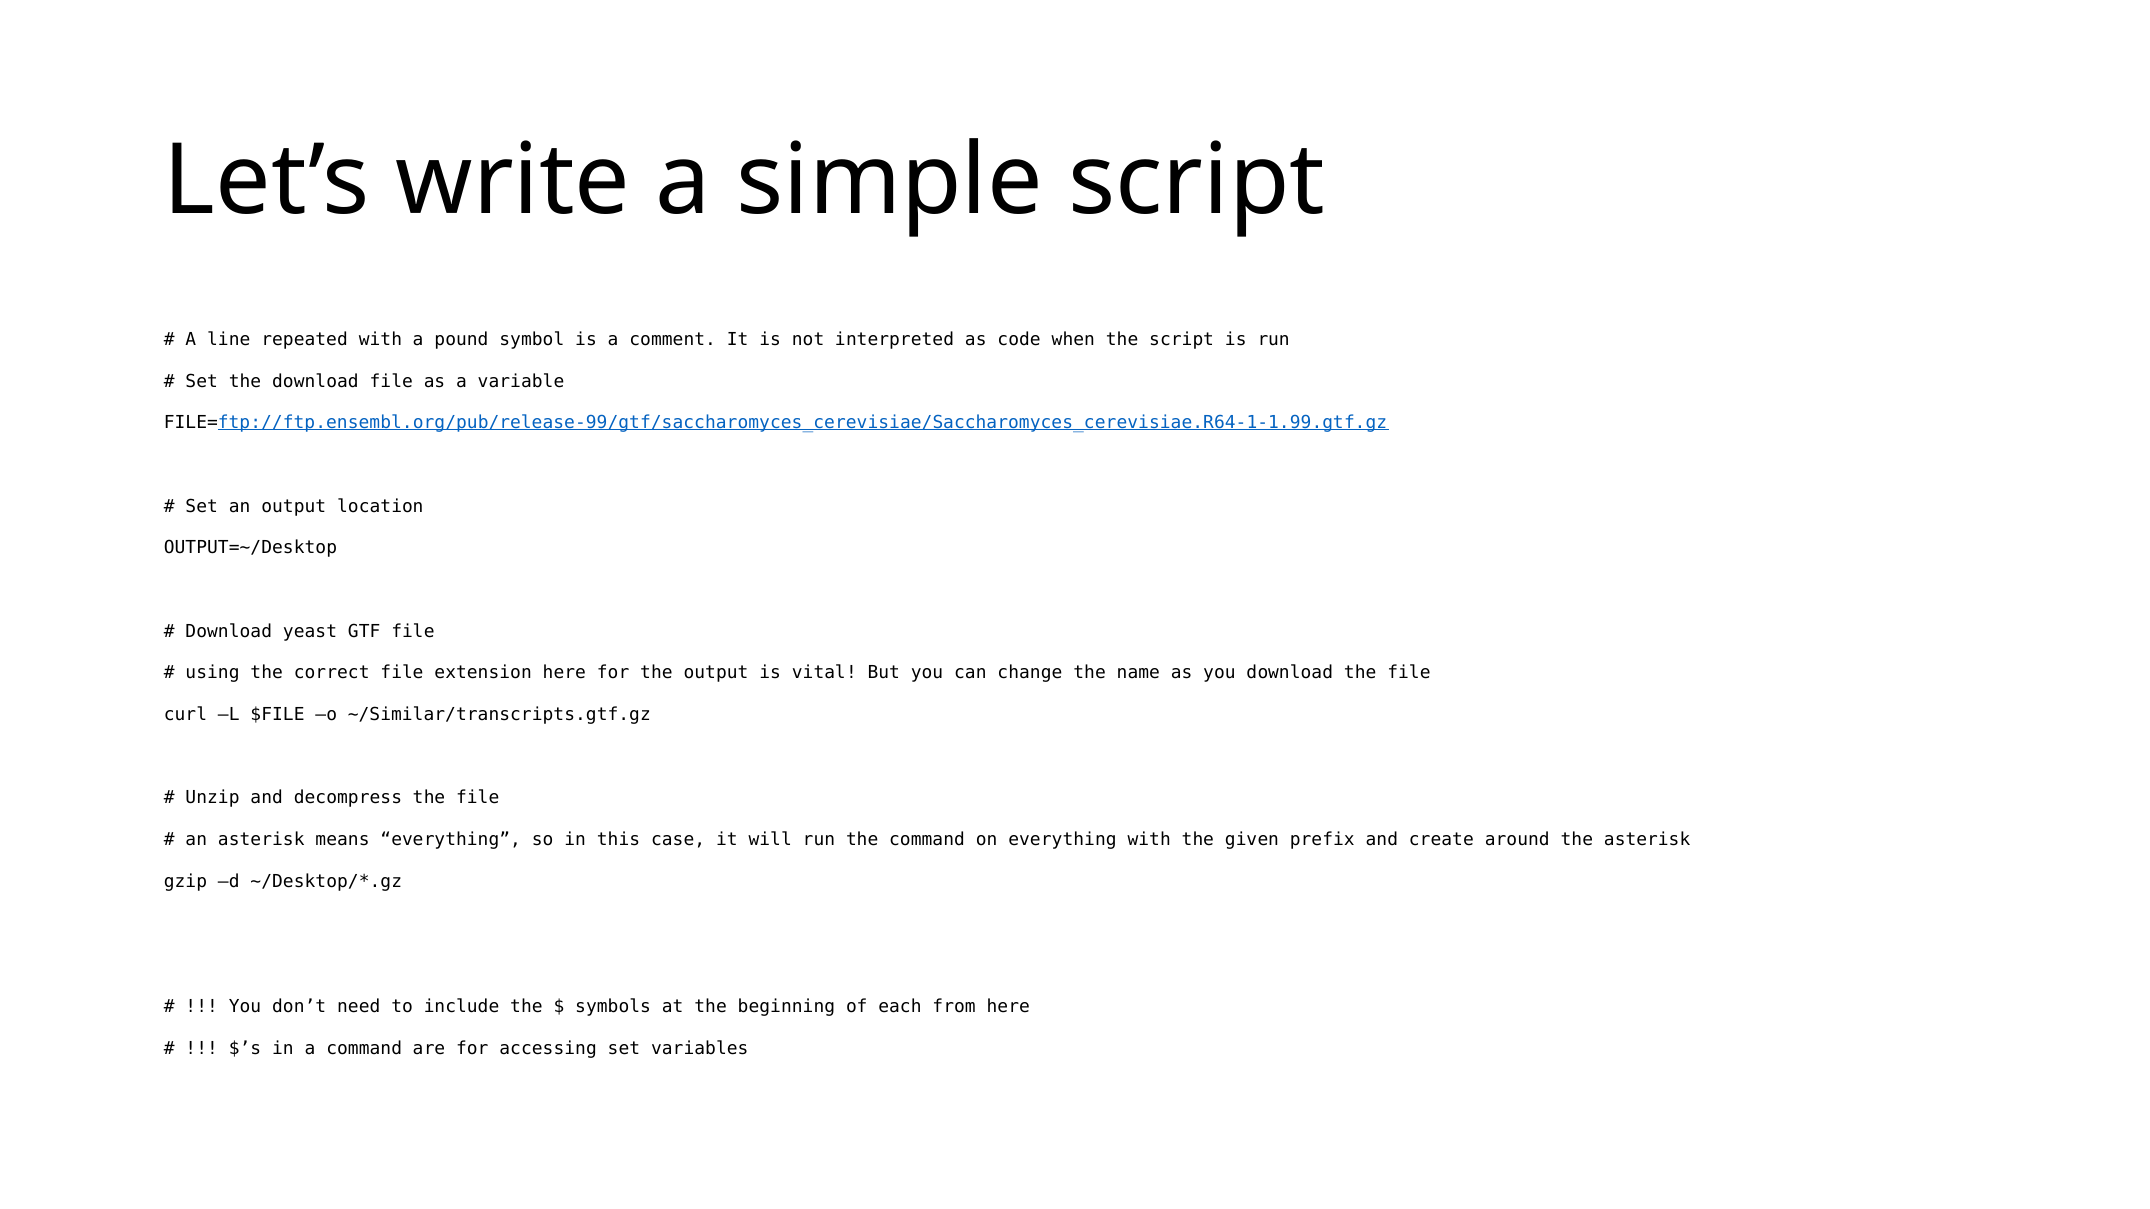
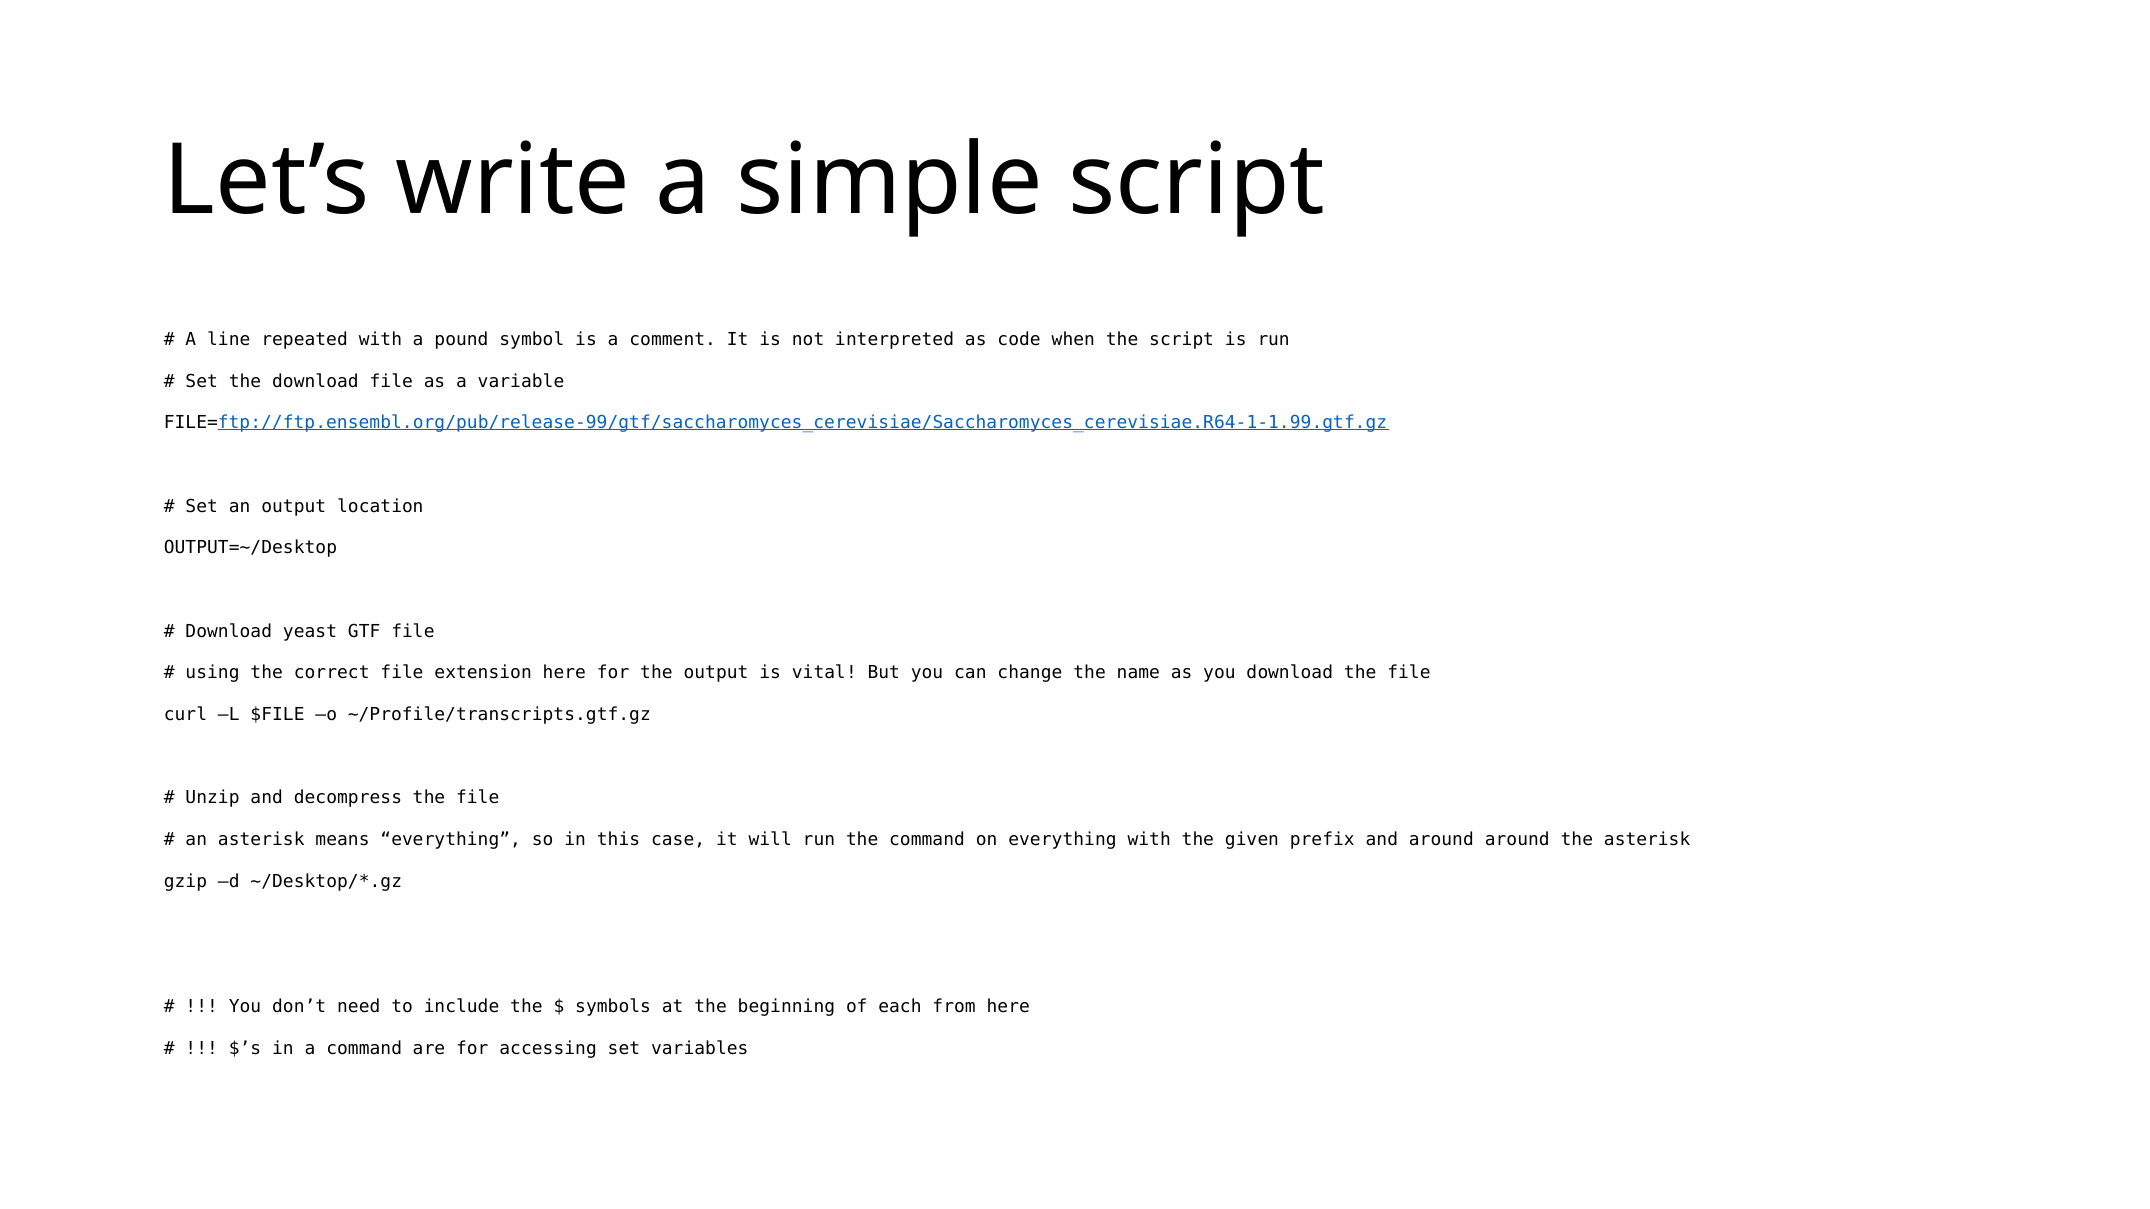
~/Similar/transcripts.gtf.gz: ~/Similar/transcripts.gtf.gz -> ~/Profile/transcripts.gtf.gz (499, 715)
and create: create -> around (1441, 840)
